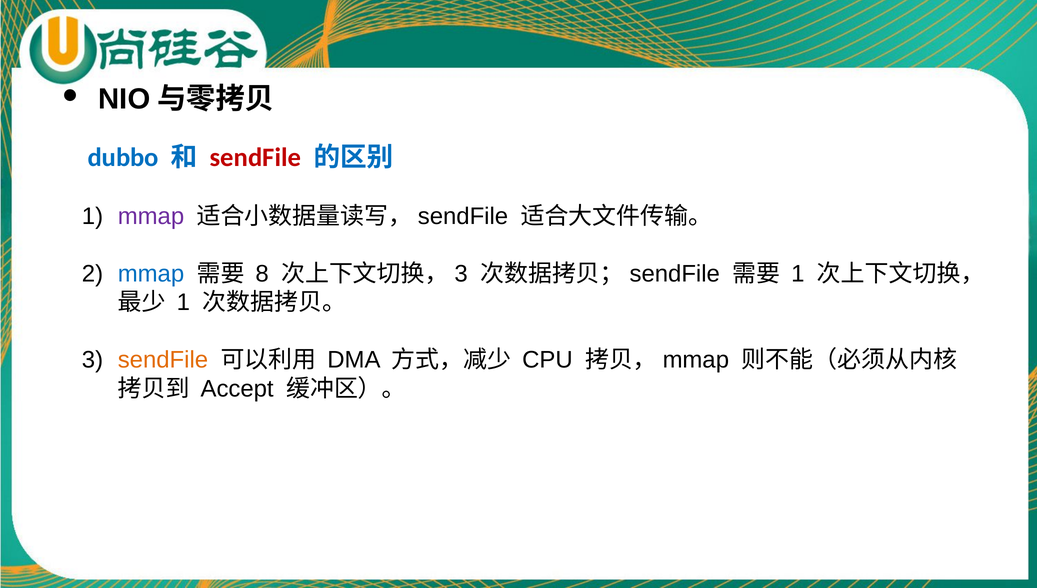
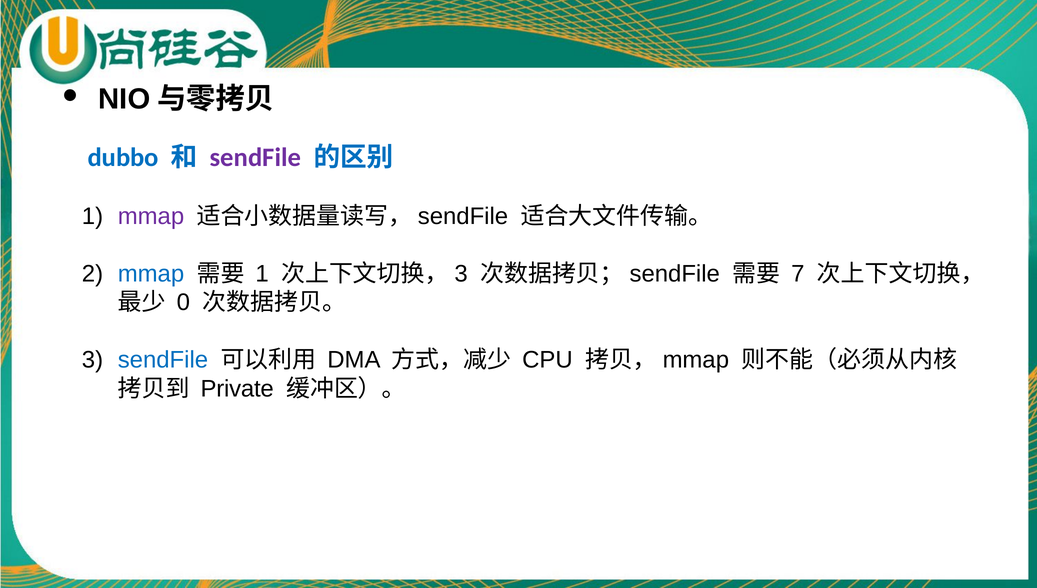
sendFile colour: red -> purple (255, 158)
8: 8 -> 1 (262, 274)
1: 1 -> 7 (798, 274)
1: 1 -> 0 (183, 303)
sendFile colour: orange -> blue (163, 360)
Accept: Accept -> Private (237, 389)
